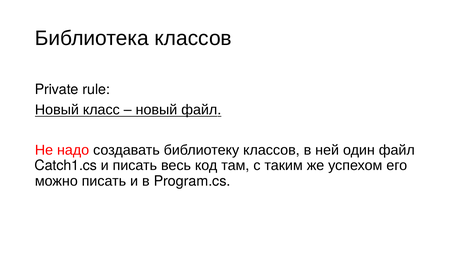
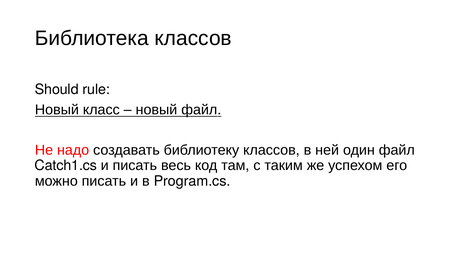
Private: Private -> Should (57, 90)
